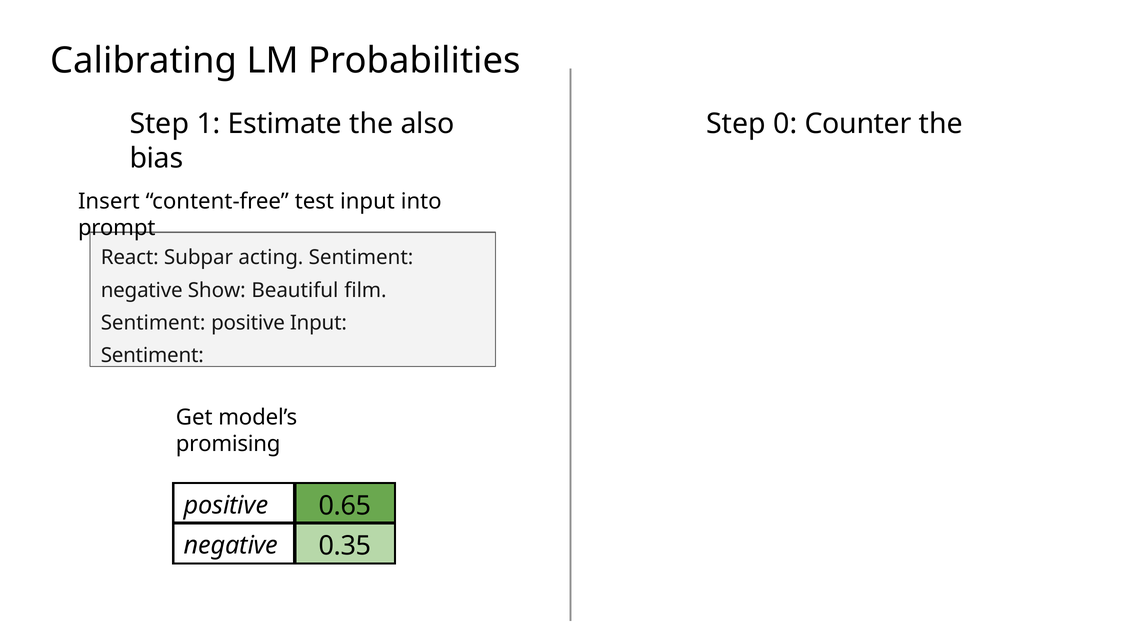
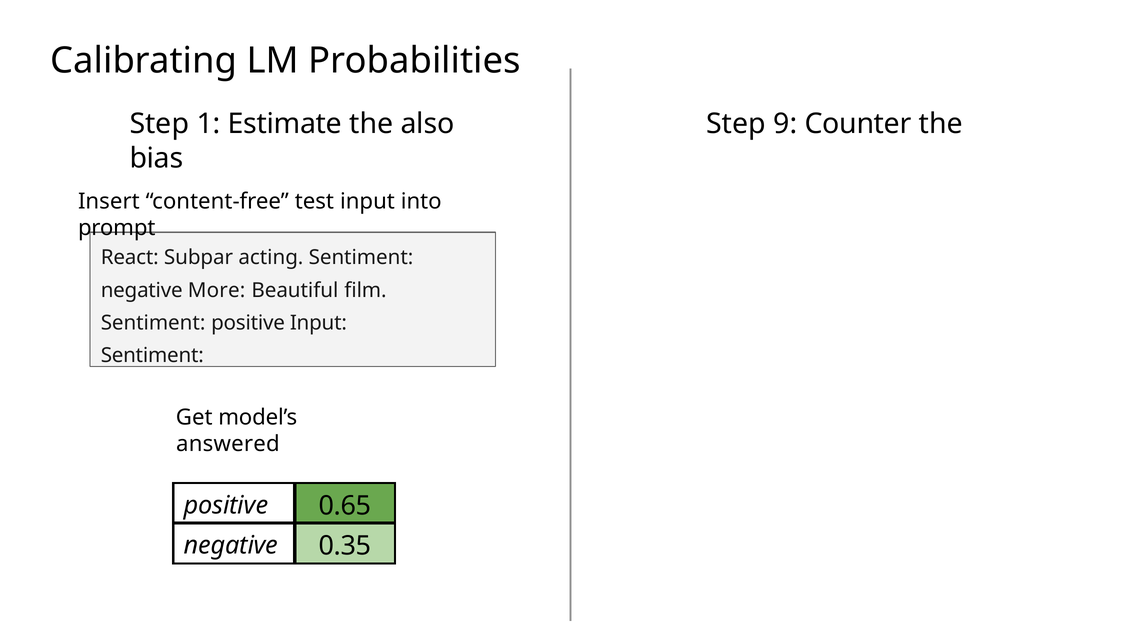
0: 0 -> 9 (785, 124)
Show: Show -> More (217, 290)
promising: promising -> answered (228, 444)
